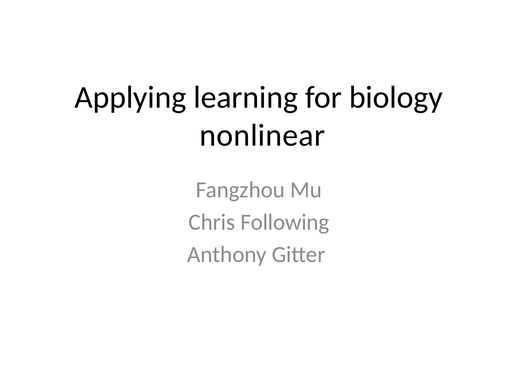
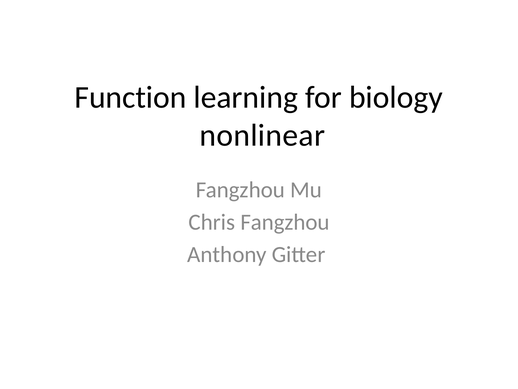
Applying: Applying -> Function (130, 97)
Chris Following: Following -> Fangzhou (285, 222)
